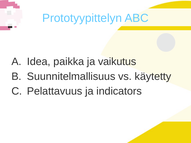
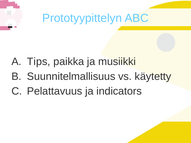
Idea: Idea -> Tips (39, 62)
vaikutus: vaikutus -> musiikki (117, 62)
